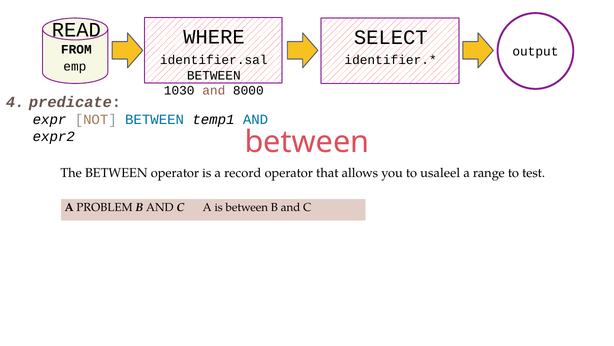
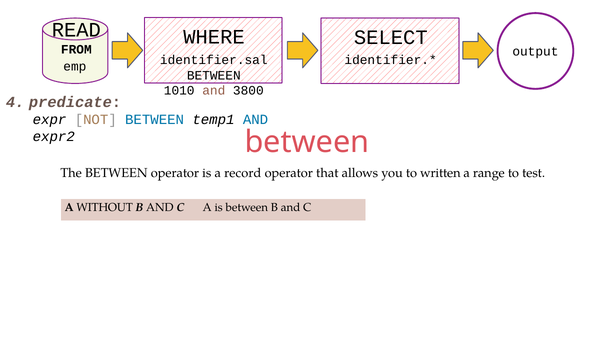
1030: 1030 -> 1010 (179, 91)
8000: 8000 -> 3800 (248, 91)
usaleel: usaleel -> written (440, 173)
PROBLEM: PROBLEM -> WITHOUT (105, 207)
